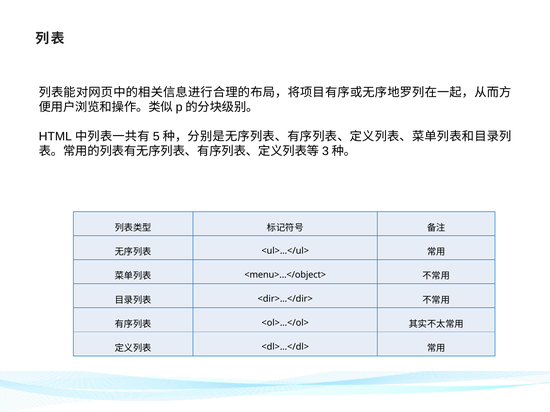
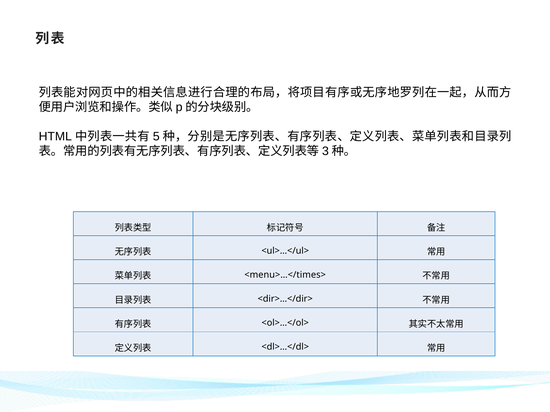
<menu>…</object>: <menu>…</object> -> <menu>…</times> (285, 275)
